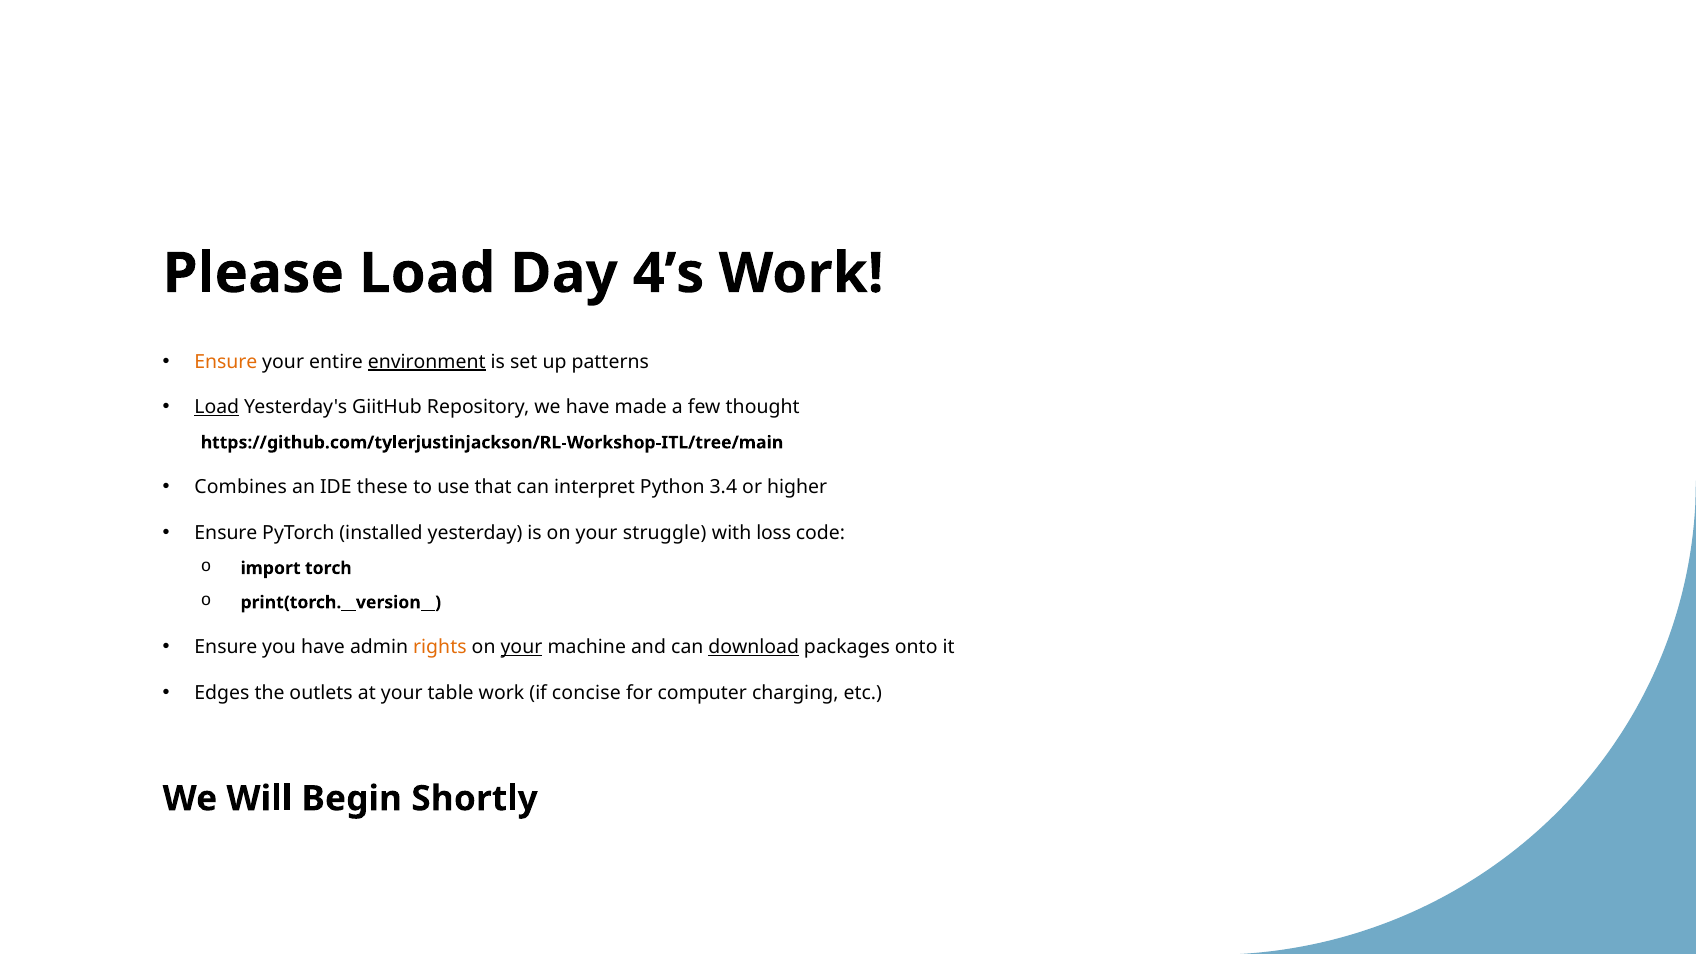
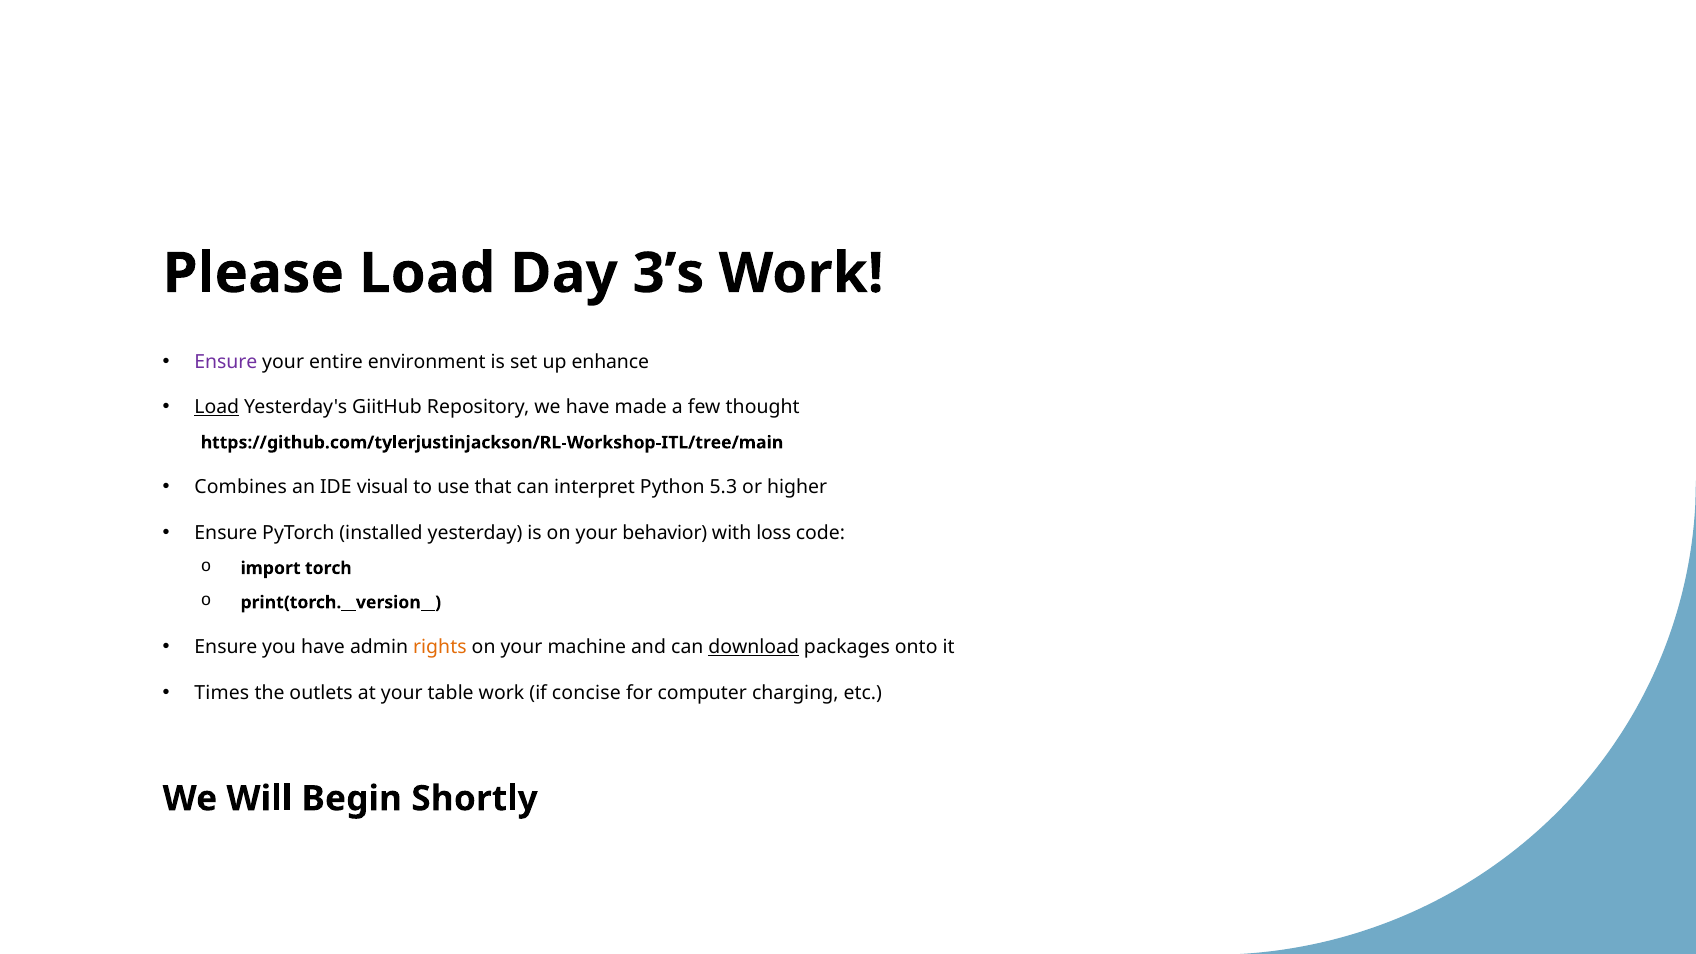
4’s: 4’s -> 3’s (669, 273)
Ensure colour: orange -> purple (226, 362)
environment underline: present -> none (427, 362)
patterns: patterns -> enhance (610, 362)
these: these -> visual (383, 487)
3.4: 3.4 -> 5.3 (723, 487)
struggle: struggle -> behavior (665, 533)
your underline: present -> none (521, 647)
Edges: Edges -> Times (222, 693)
